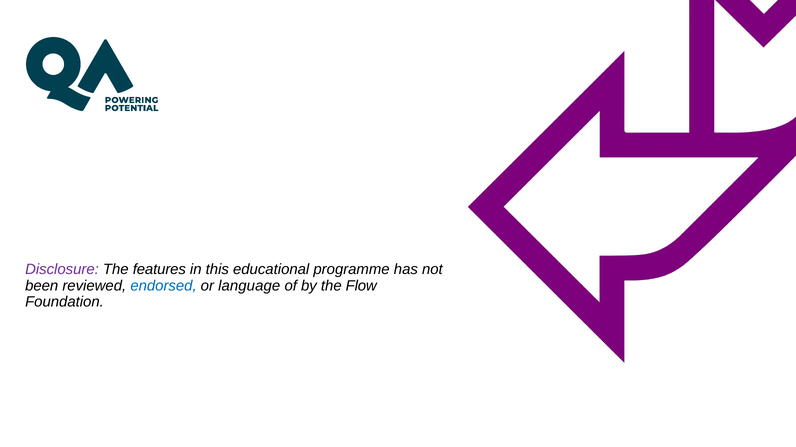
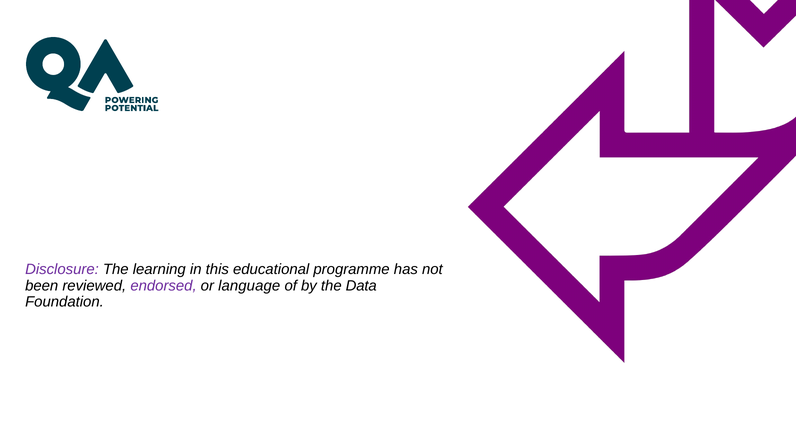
features: features -> learning (159, 270)
endorsed colour: blue -> purple (164, 286)
Flow: Flow -> Data (361, 286)
